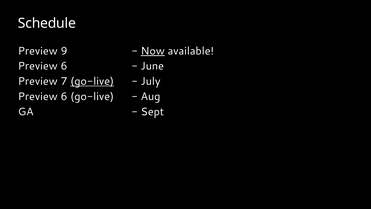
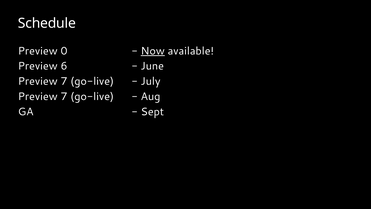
9: 9 -> 0 (64, 51)
go-live underline: present -> none (92, 81)
6: 6 -> 7 (64, 96)
